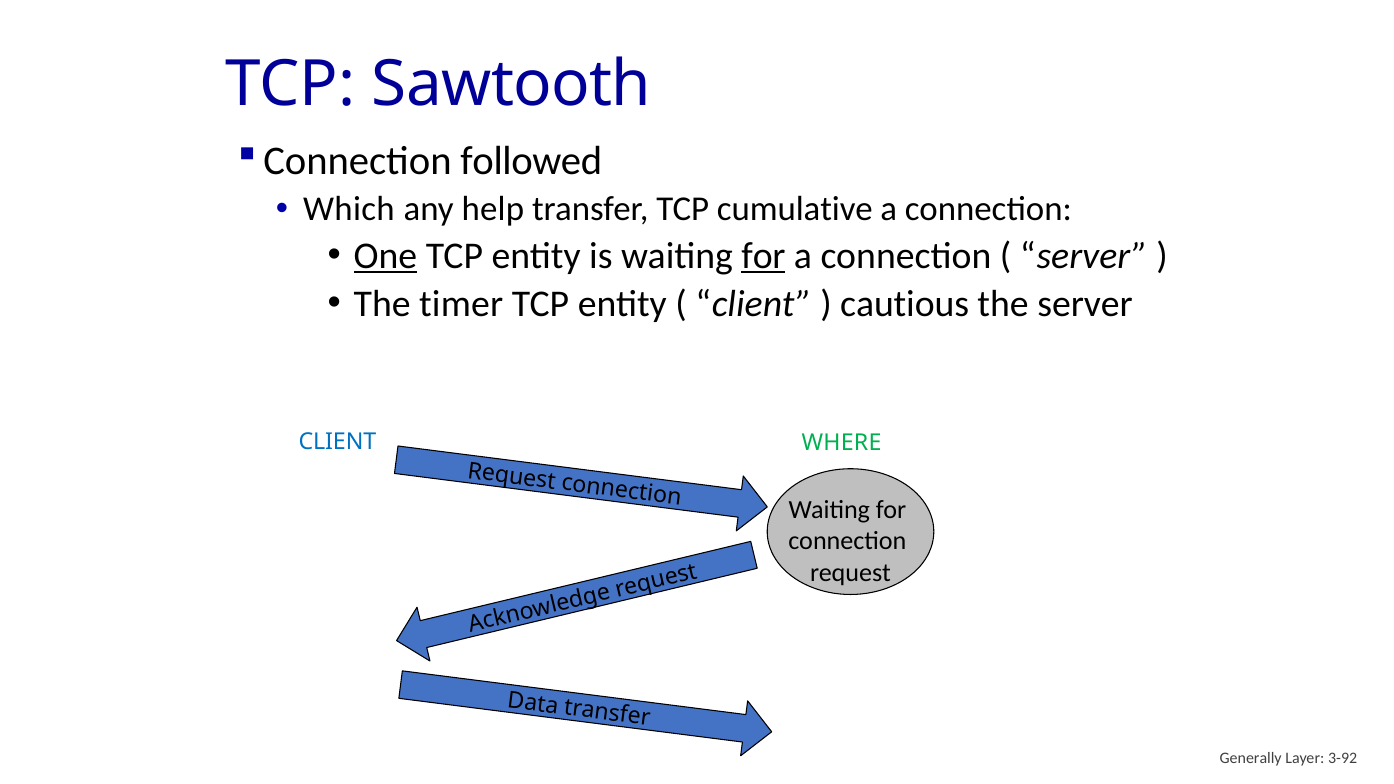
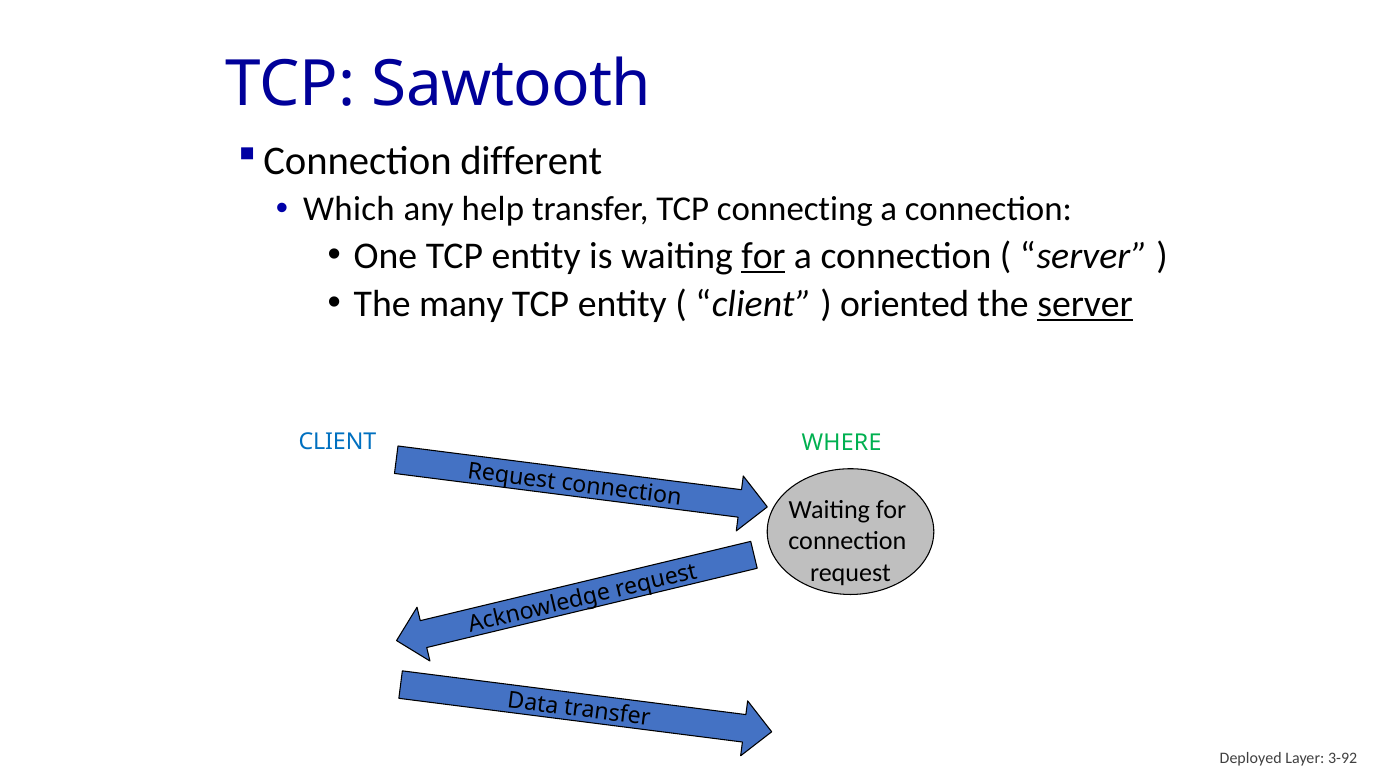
followed: followed -> different (531, 161)
cumulative: cumulative -> connecting (795, 209)
One underline: present -> none (385, 256)
timer: timer -> many (461, 304)
cautious: cautious -> oriented (905, 304)
server underline: none -> present (1085, 304)
Generally: Generally -> Deployed (1251, 758)
